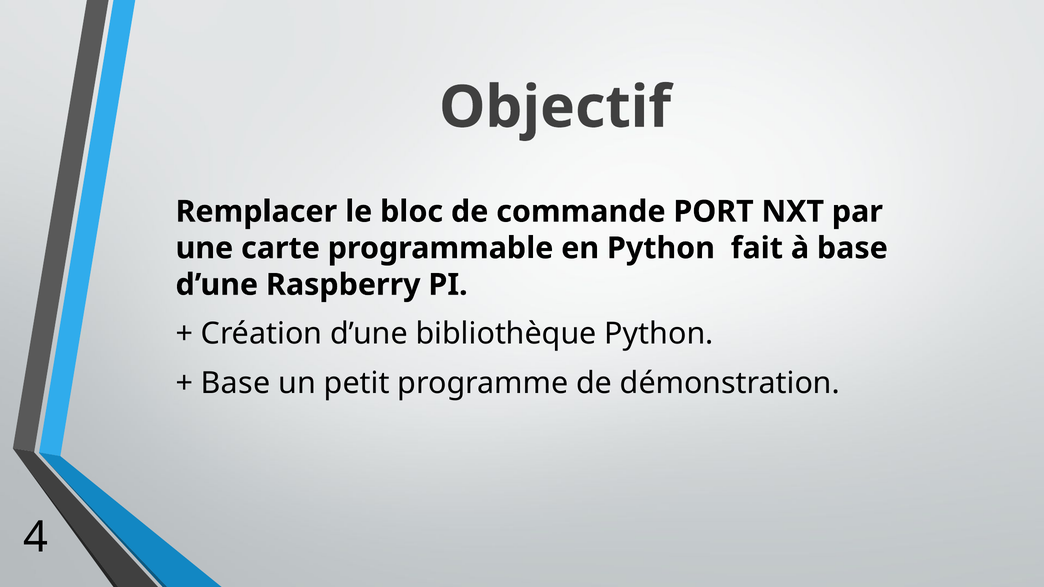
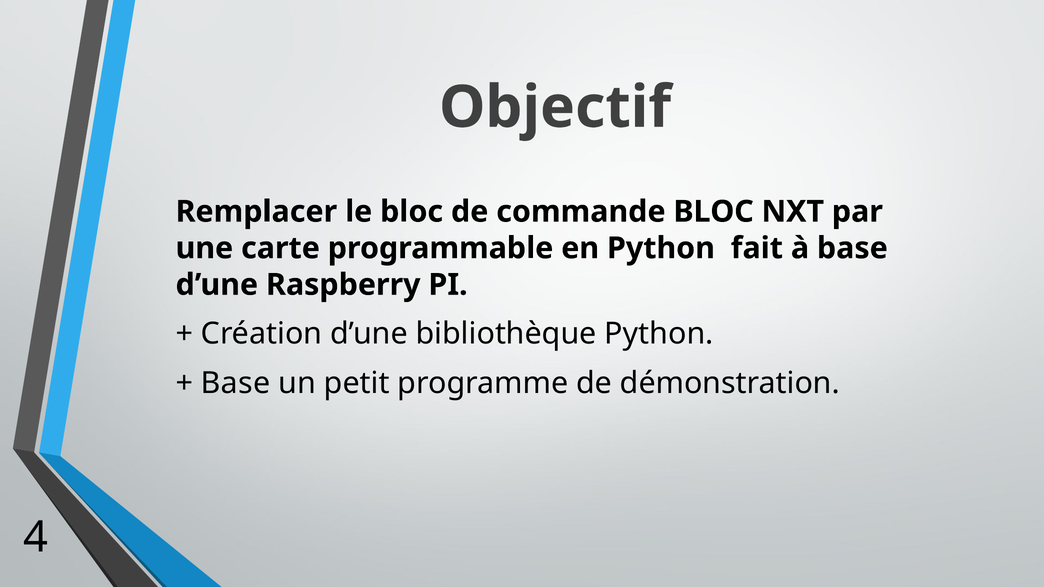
commande PORT: PORT -> BLOC (714, 212)
